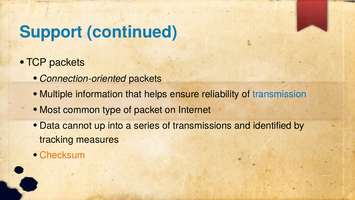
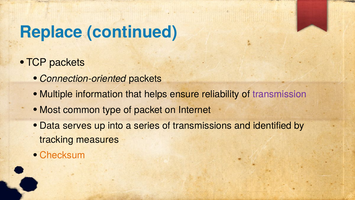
Support: Support -> Replace (51, 32)
transmission colour: blue -> purple (280, 94)
cannot: cannot -> serves (77, 126)
